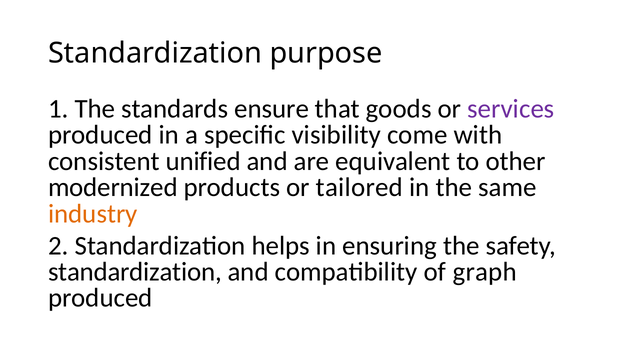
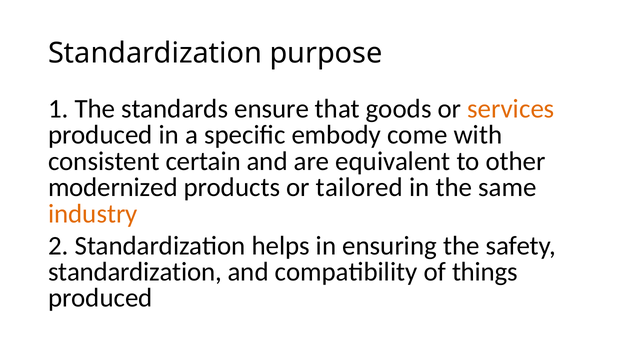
services colour: purple -> orange (511, 109)
visibility: visibility -> embody (336, 135)
unified: unified -> certain (203, 161)
graph: graph -> things (485, 272)
